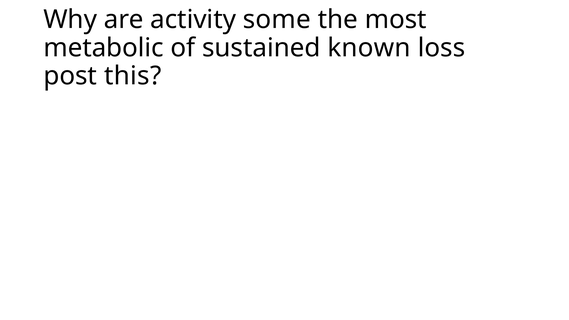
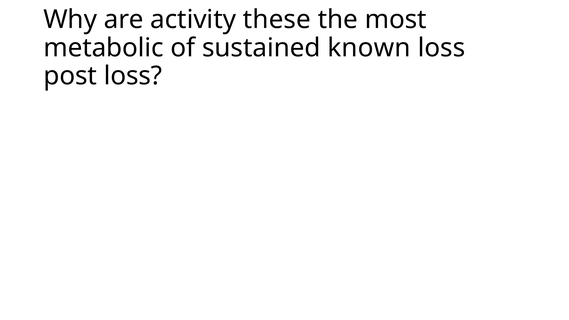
some: some -> these (277, 20)
post this: this -> loss (133, 76)
